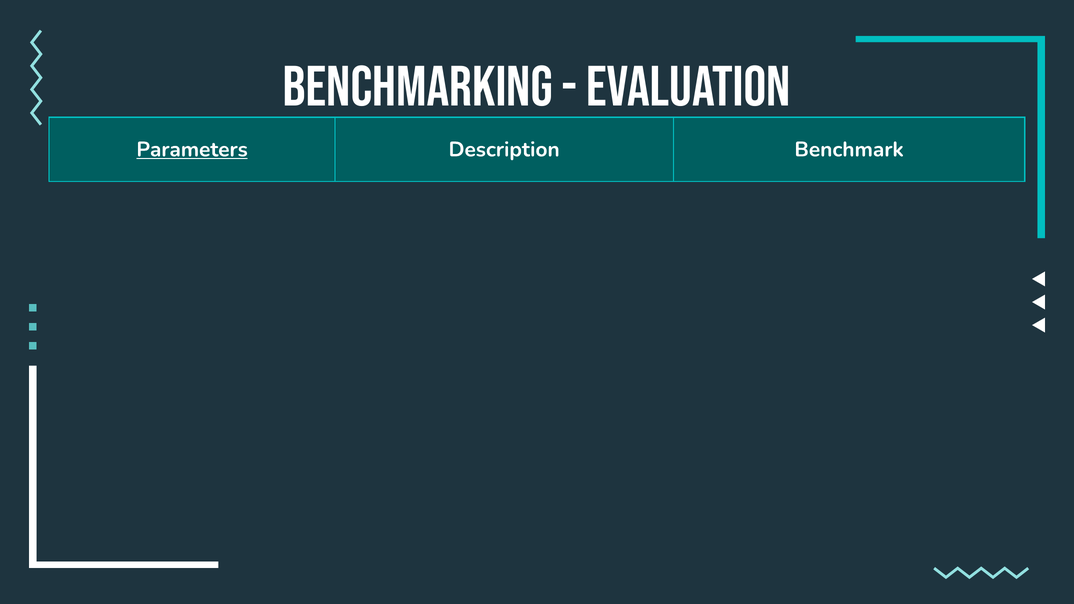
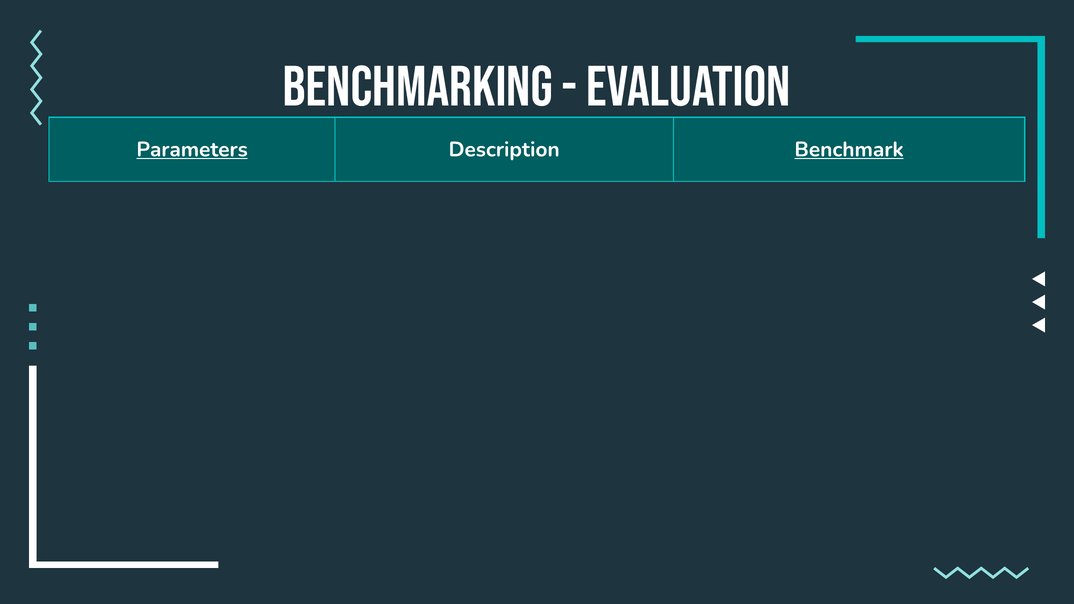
Benchmark underline: none -> present (849, 149)
